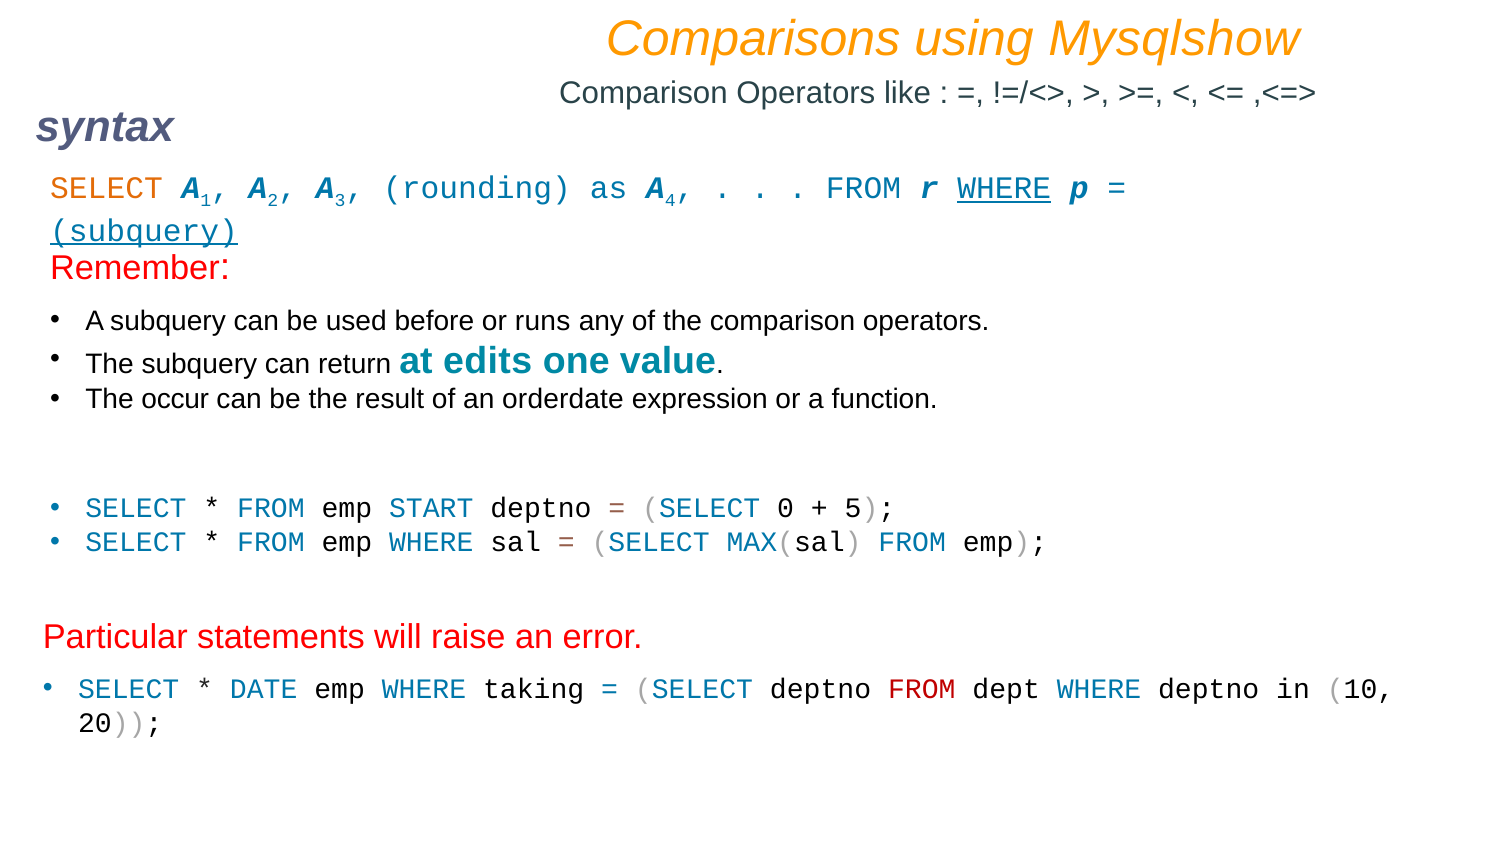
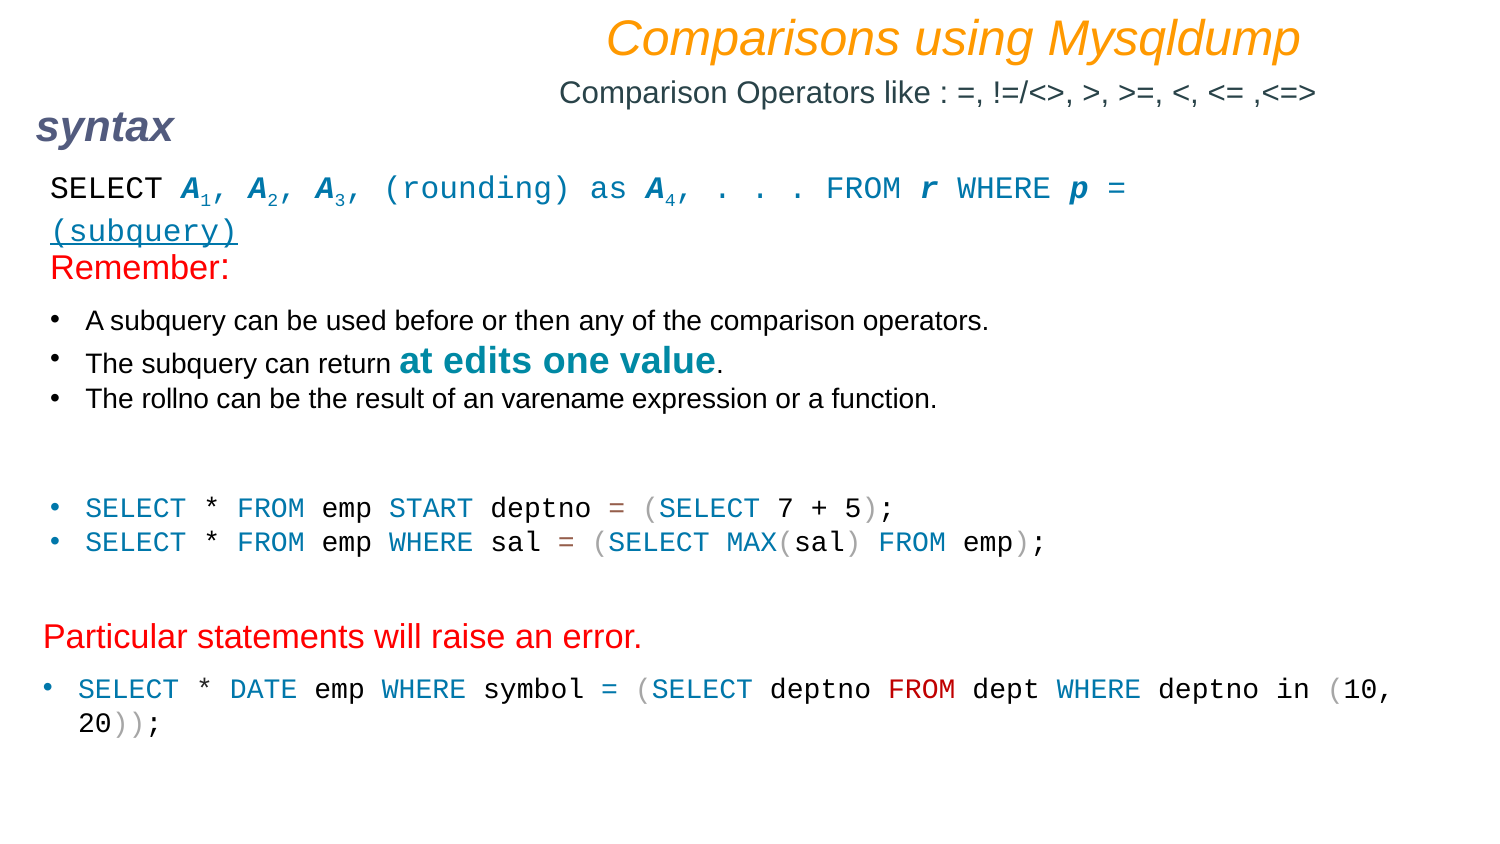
Mysqlshow: Mysqlshow -> Mysqldump (1174, 39)
SELECT colour: orange -> black (107, 188)
WHERE underline: present -> none (1004, 188)
runs: runs -> then (543, 321)
occur: occur -> rollno (175, 399)
orderdate: orderdate -> varename (563, 399)
0: 0 -> 7 (786, 508)
taking: taking -> symbol (534, 689)
